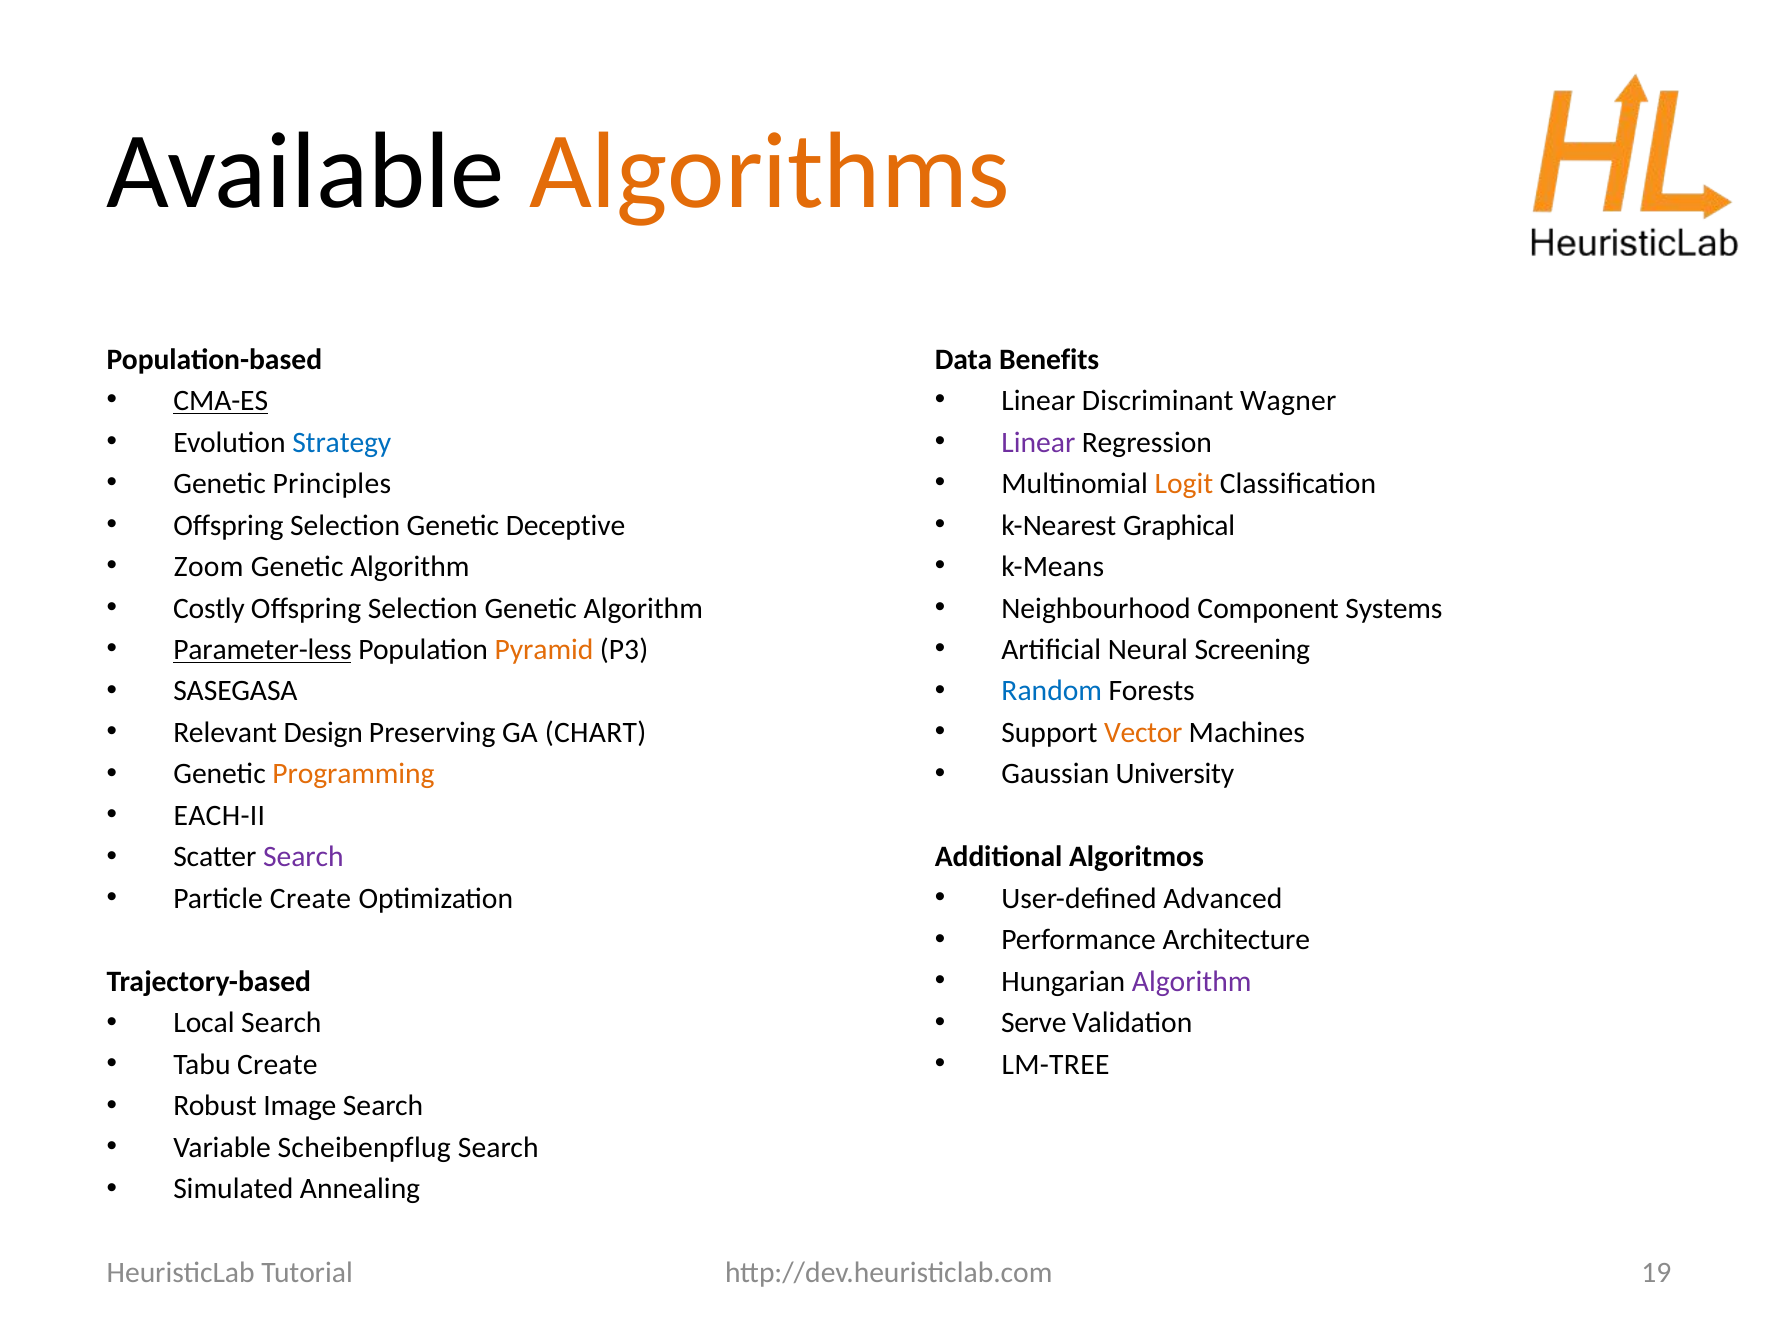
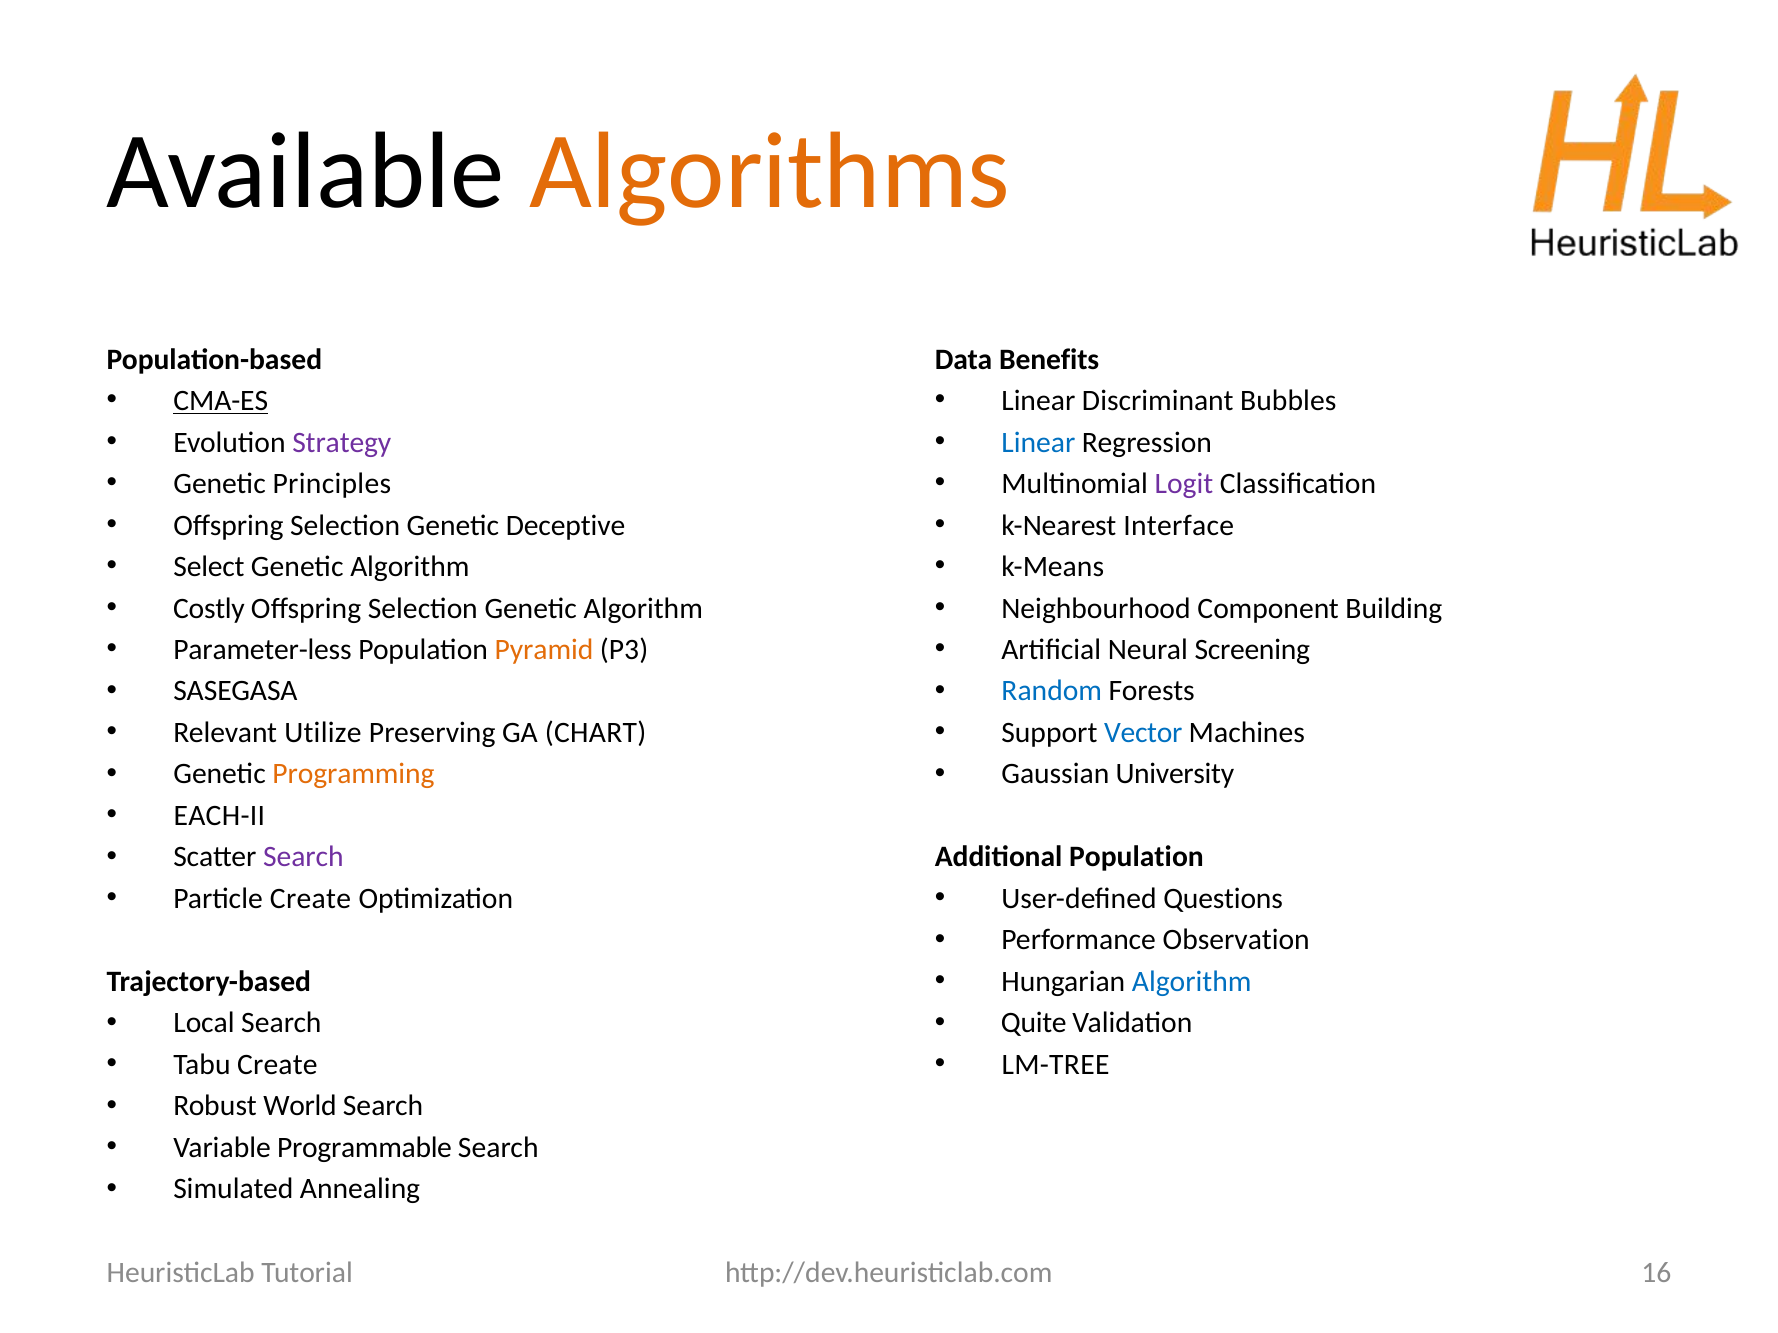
Wagner: Wagner -> Bubbles (1288, 401)
Strategy colour: blue -> purple (342, 442)
Linear colour: purple -> blue (1038, 442)
Logit colour: orange -> purple (1184, 484)
Graphical: Graphical -> Interface (1179, 525)
Zoom: Zoom -> Select (209, 567)
Systems: Systems -> Building (1394, 608)
Parameter-less underline: present -> none (263, 650)
Design: Design -> Utilize (323, 733)
Vector colour: orange -> blue (1143, 733)
Additional Algoritmos: Algoritmos -> Population (1136, 858)
Advanced: Advanced -> Questions (1223, 899)
Architecture: Architecture -> Observation (1236, 941)
Algorithm colour: purple -> blue (1192, 982)
Serve: Serve -> Quite (1034, 1024)
Image: Image -> World (300, 1107)
Scheibenpflug: Scheibenpflug -> Programmable (365, 1148)
19: 19 -> 16 (1656, 1273)
